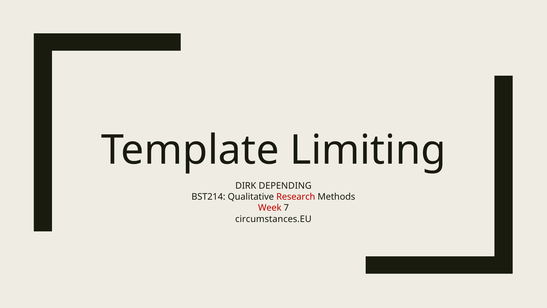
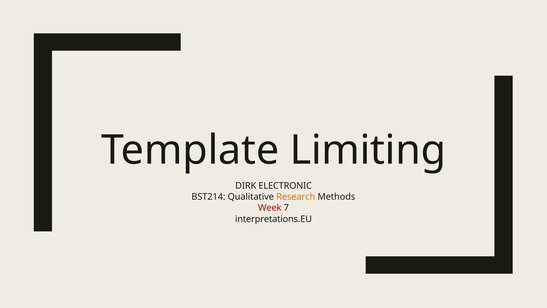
DEPENDING: DEPENDING -> ELECTRONIC (285, 186)
Research colour: red -> orange (296, 197)
circumstances.EU: circumstances.EU -> interpretations.EU (273, 219)
